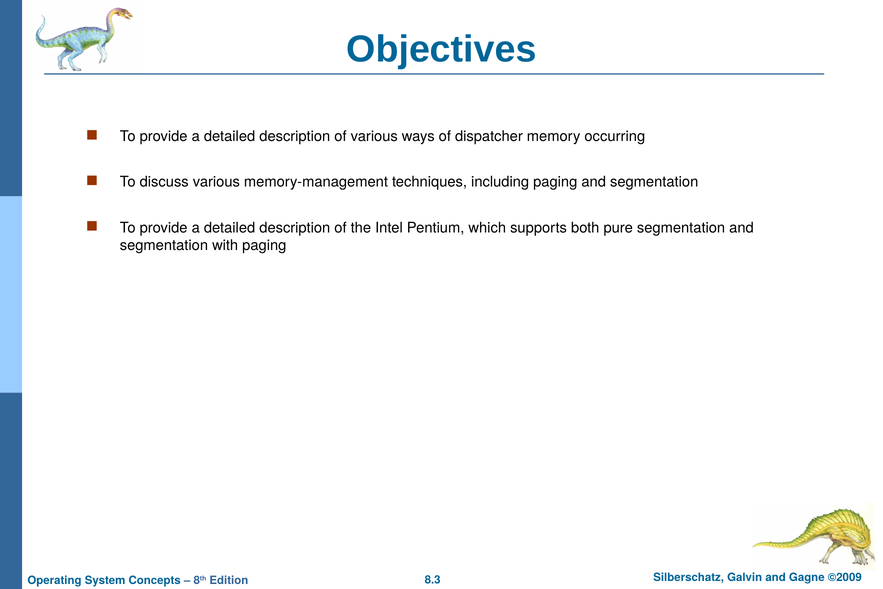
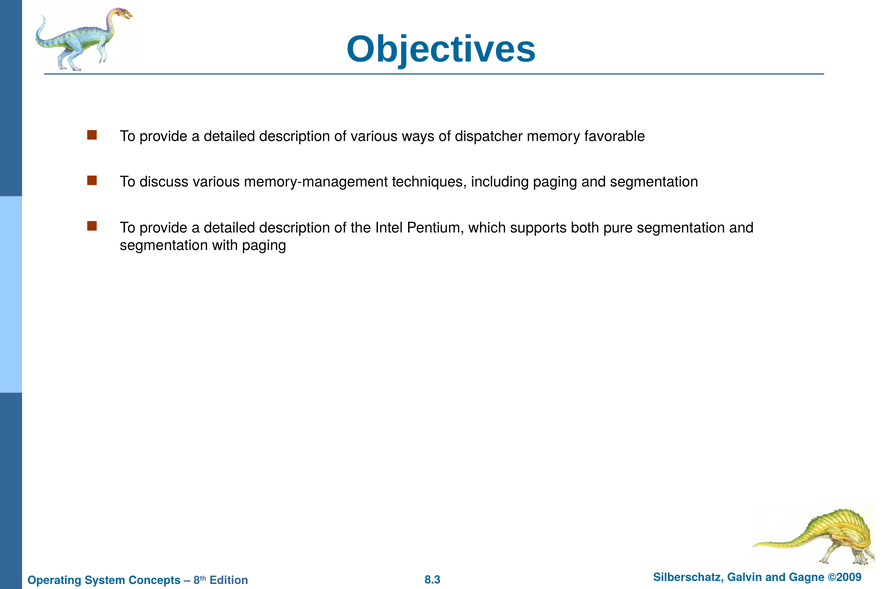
occurring: occurring -> favorable (615, 136)
